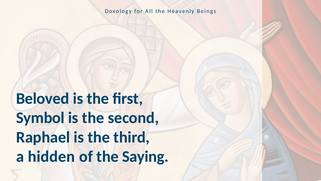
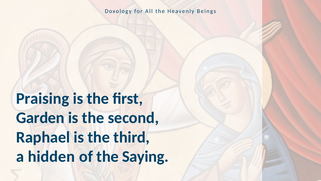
Beloved: Beloved -> Praising (43, 98)
Symbol: Symbol -> Garden (40, 118)
